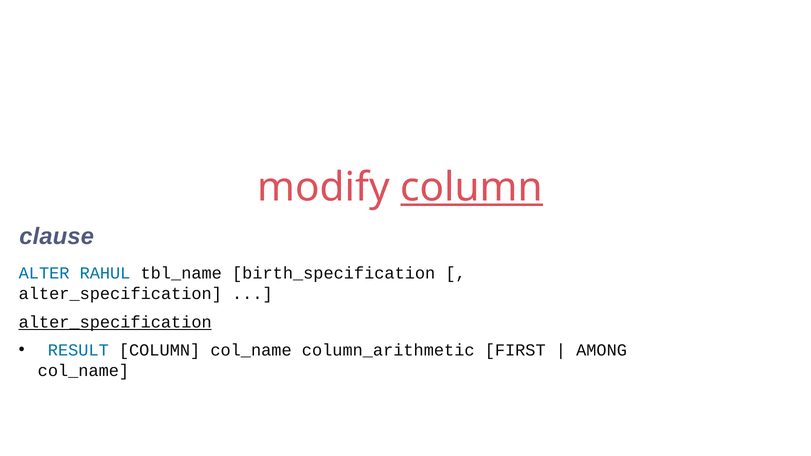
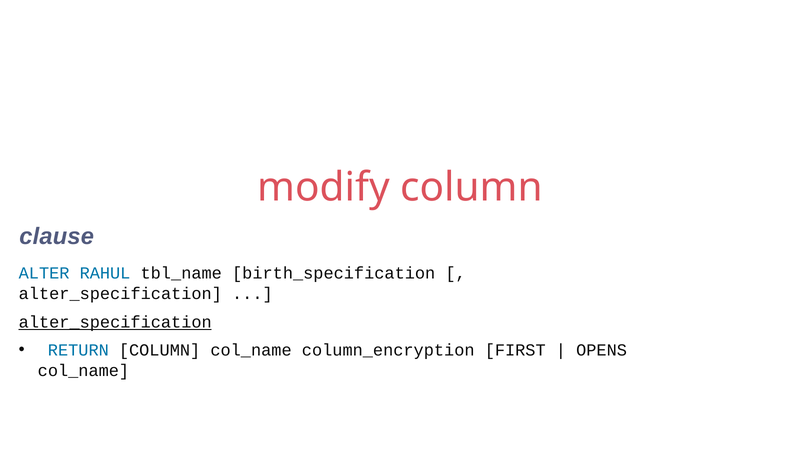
column underline: present -> none (472, 187)
RESULT: RESULT -> RETURN (78, 351)
column_arithmetic: column_arithmetic -> column_encryption (388, 351)
AMONG: AMONG -> OPENS (602, 351)
